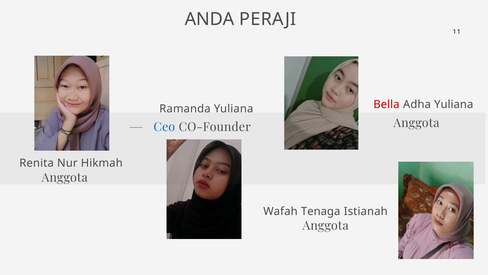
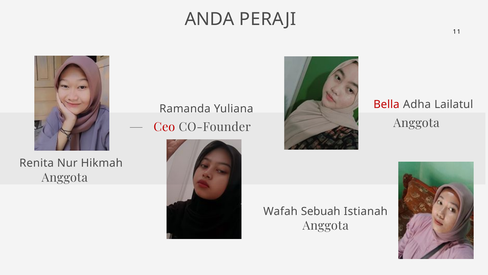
Adha Yuliana: Yuliana -> Lailatul (454, 104)
Ceo colour: blue -> red (164, 127)
Tenaga: Tenaga -> Sebuah (321, 211)
